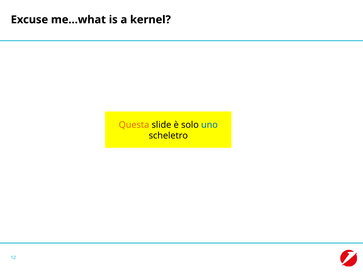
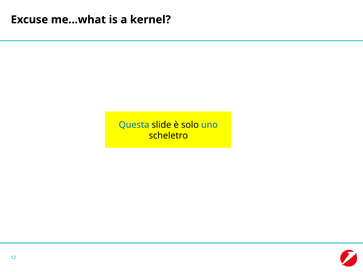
Questa colour: orange -> blue (134, 125)
